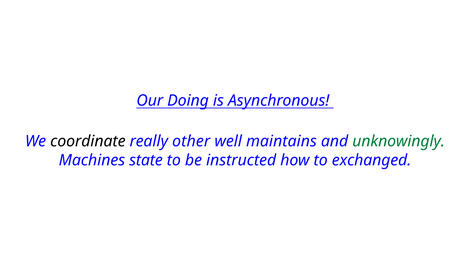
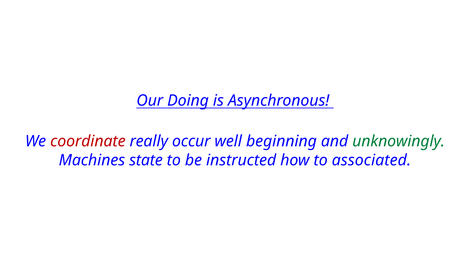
coordinate colour: black -> red (88, 141)
other: other -> occur (191, 141)
maintains: maintains -> beginning (281, 141)
exchanged: exchanged -> associated (371, 160)
